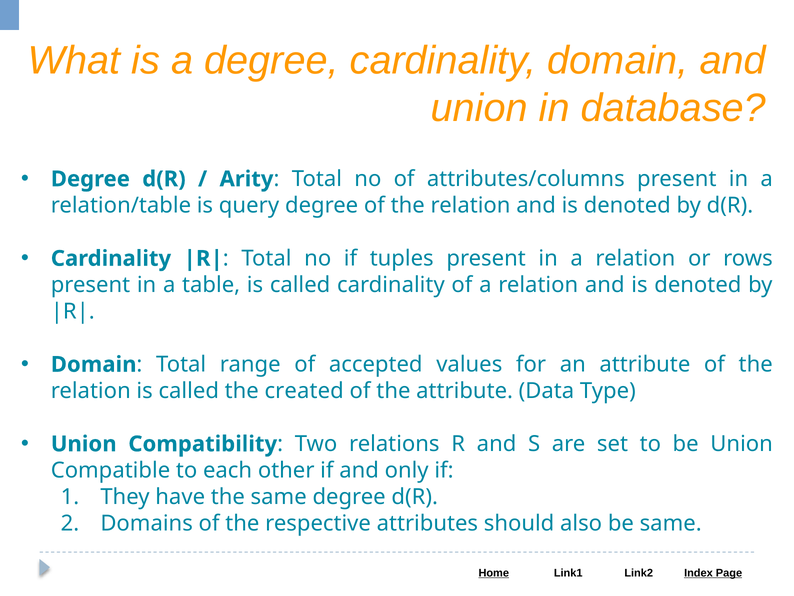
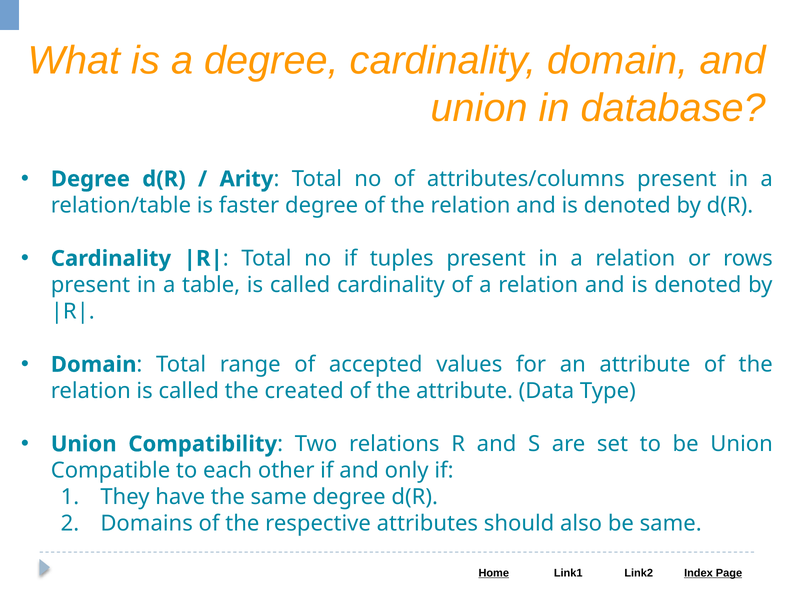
query: query -> faster (249, 205)
